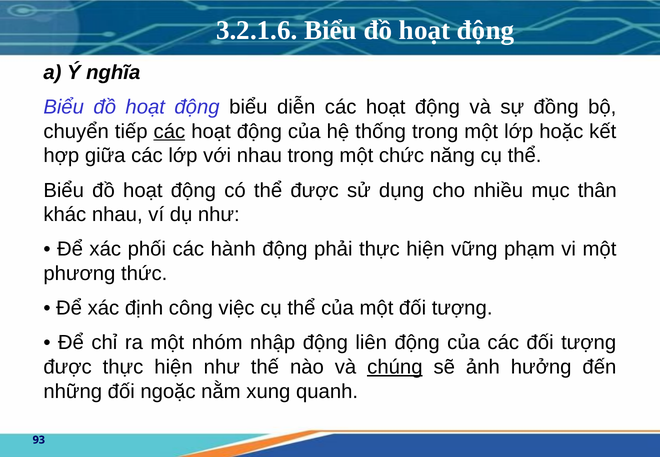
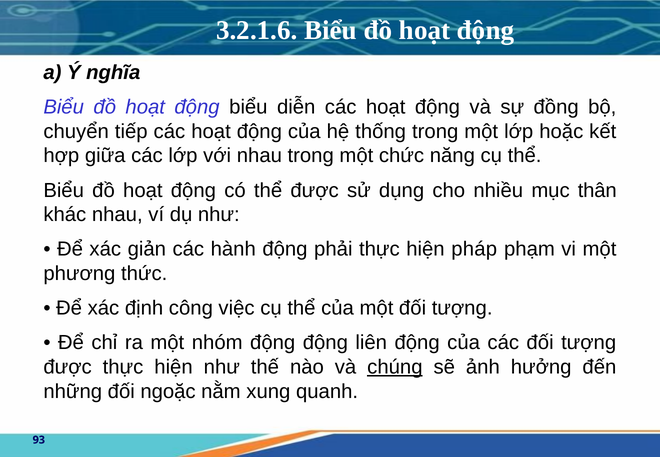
các underline: present -> none (169, 131)
phối: phối -> giản (147, 249)
vững: vững -> pháp (474, 249)
nhóm nhập: nhập -> động (273, 343)
